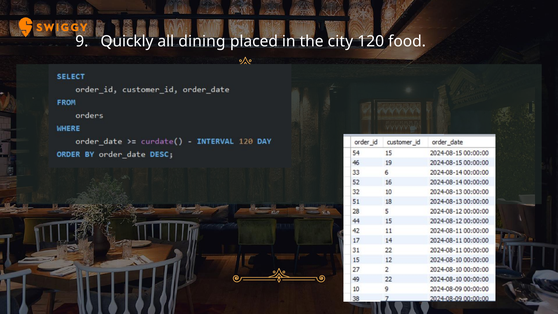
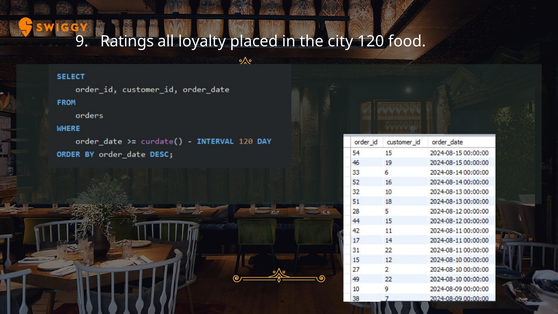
Quickly: Quickly -> Ratings (127, 41)
dining: dining -> loyalty (202, 41)
